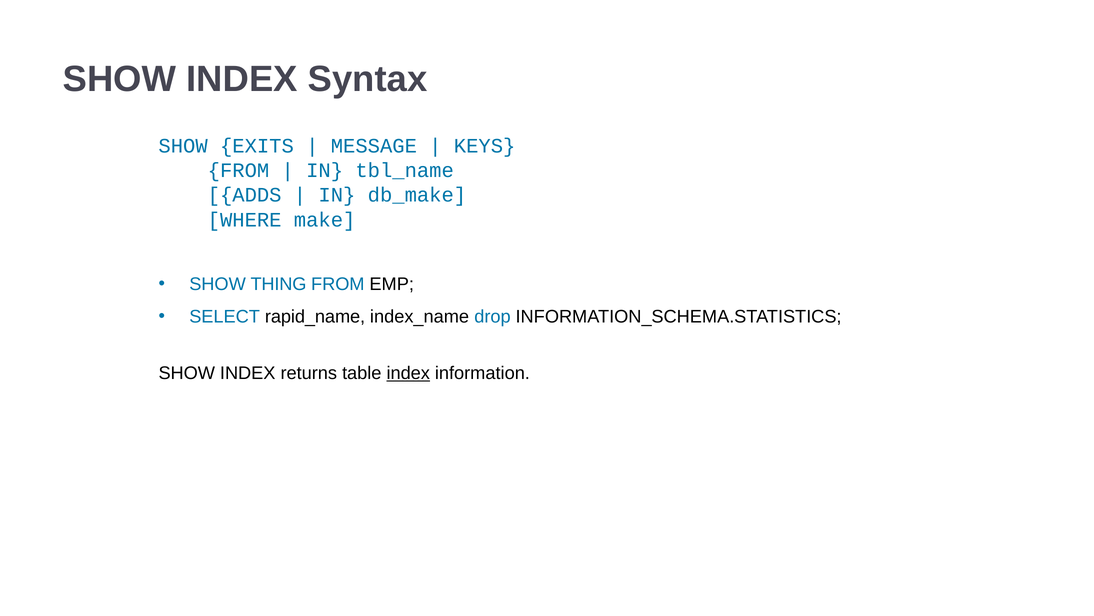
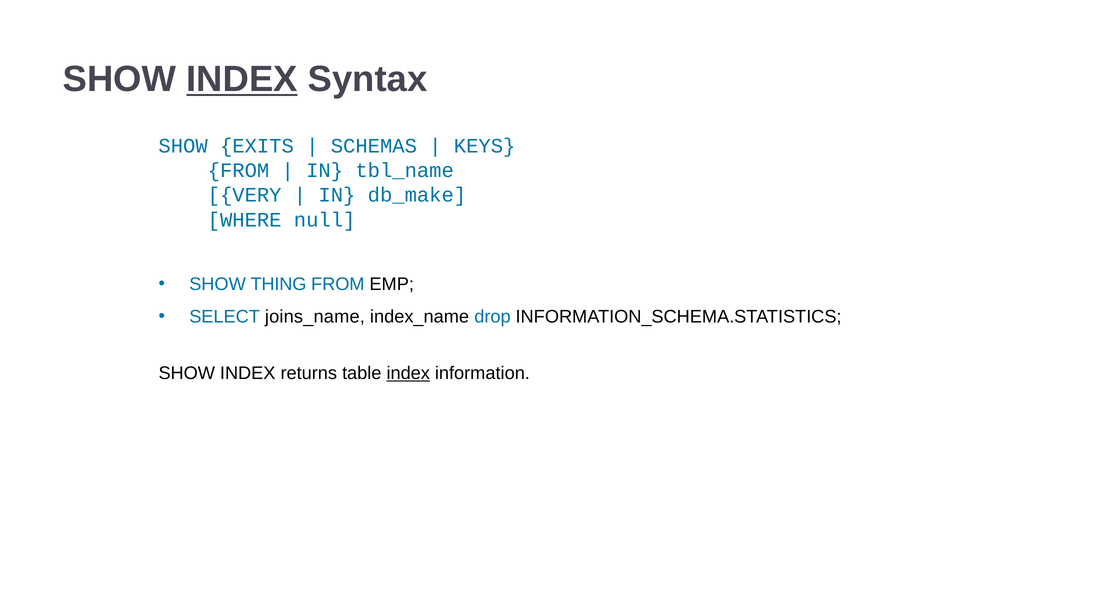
INDEX underline: none -> present (242, 79)
MESSAGE: MESSAGE -> SCHEMAS (374, 146)
ADDS: ADDS -> VERY (245, 195)
make: make -> null (325, 220)
rapid_name: rapid_name -> joins_name (315, 317)
